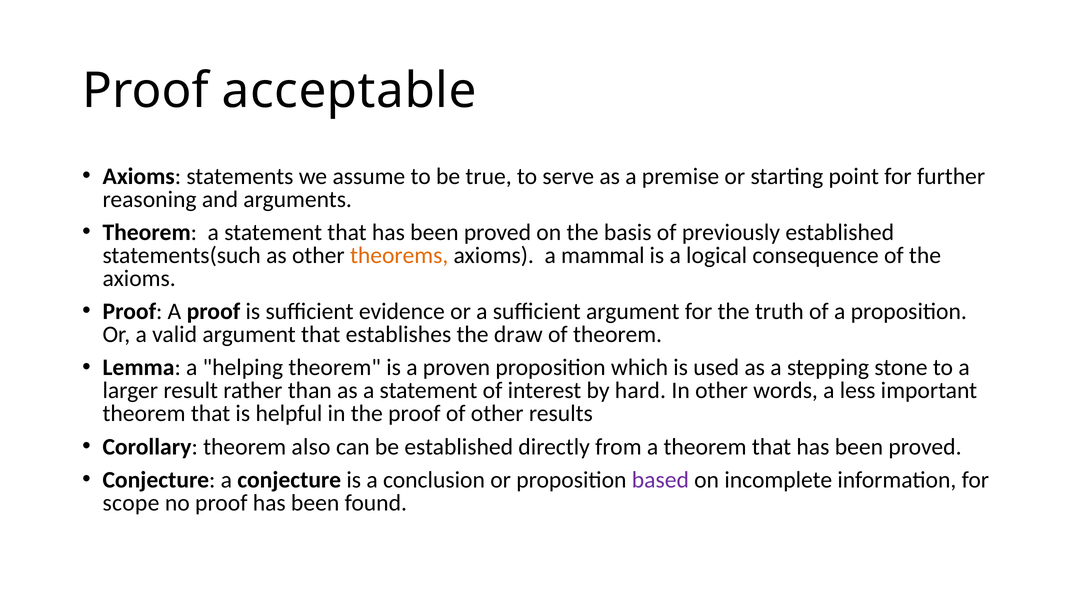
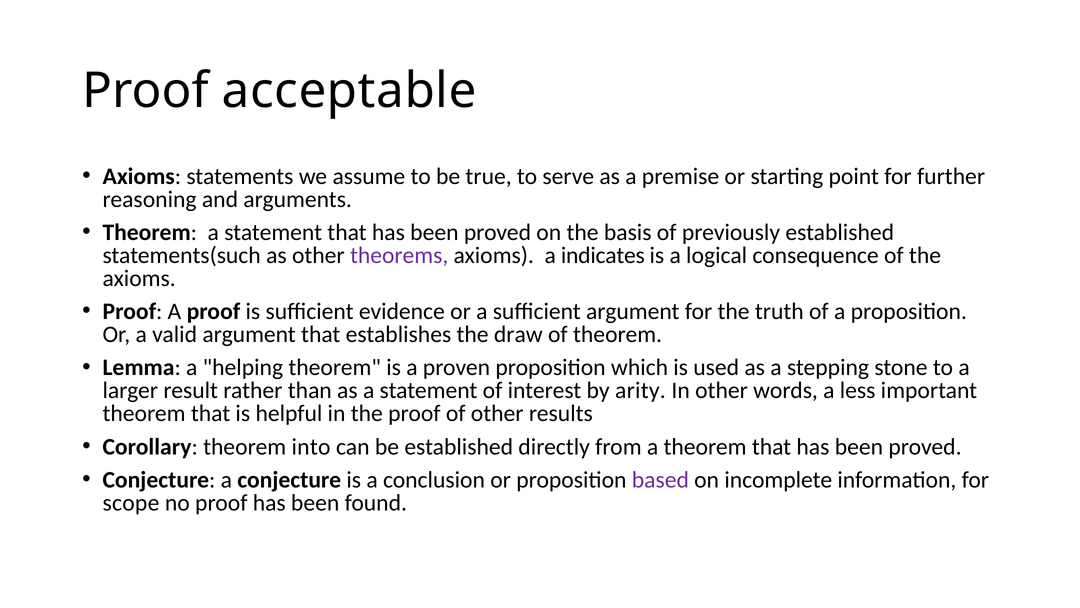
theorems colour: orange -> purple (399, 255)
mammal: mammal -> indicates (603, 255)
hard: hard -> arity (640, 390)
also: also -> into (311, 446)
